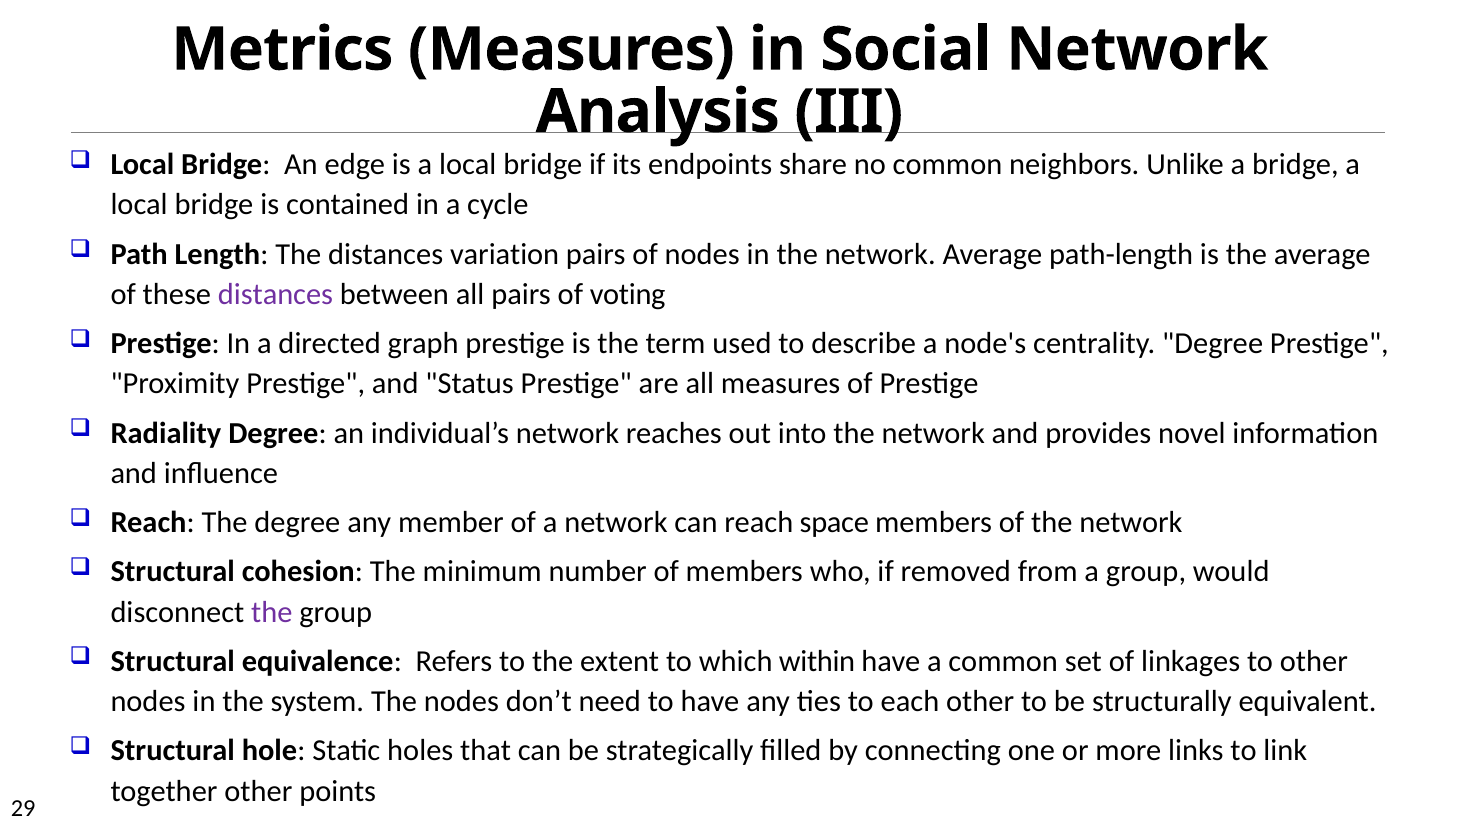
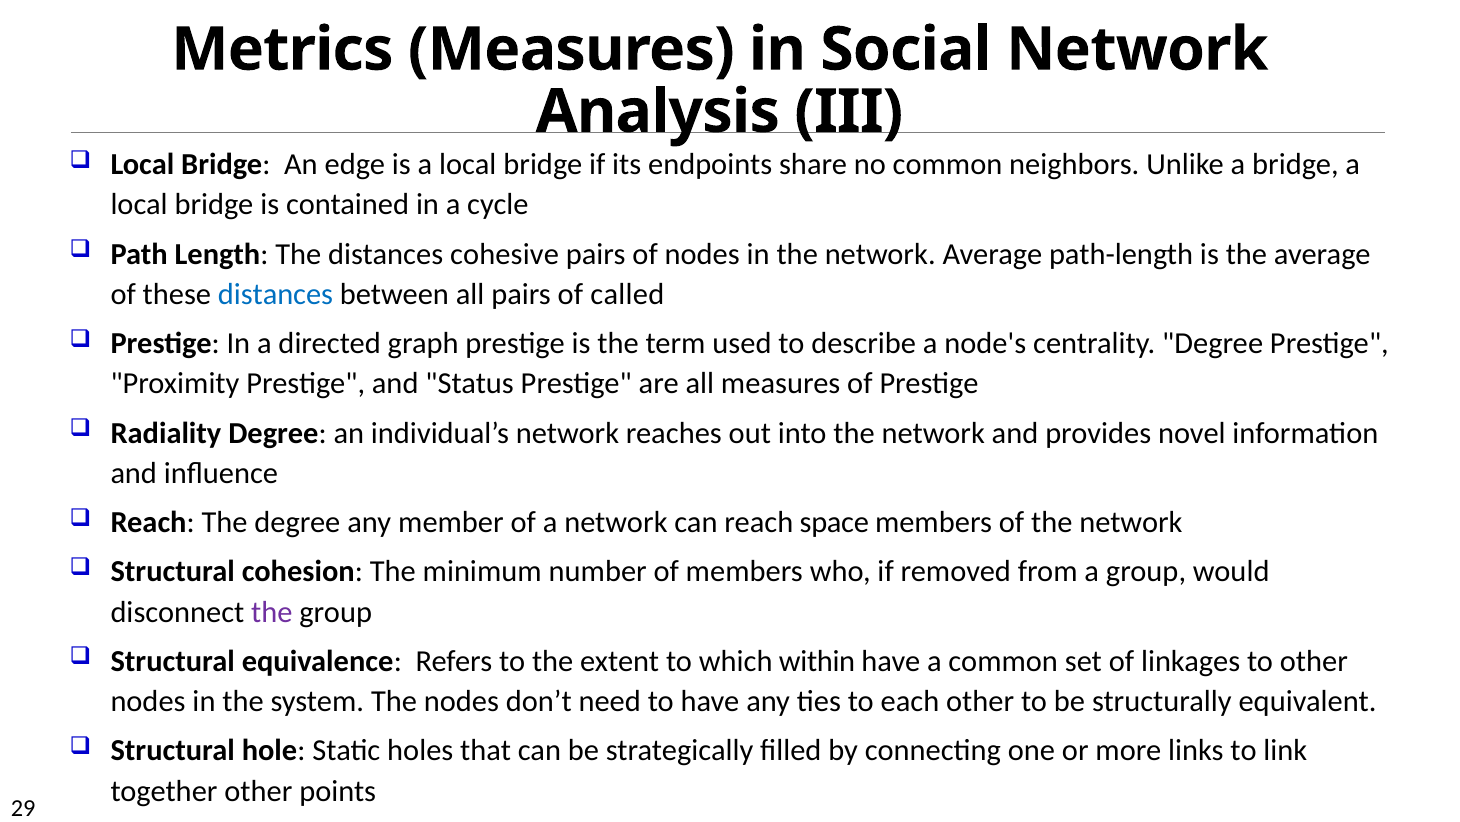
variation: variation -> cohesive (504, 254)
distances colour: purple -> blue (275, 294)
voting: voting -> called (627, 294)
